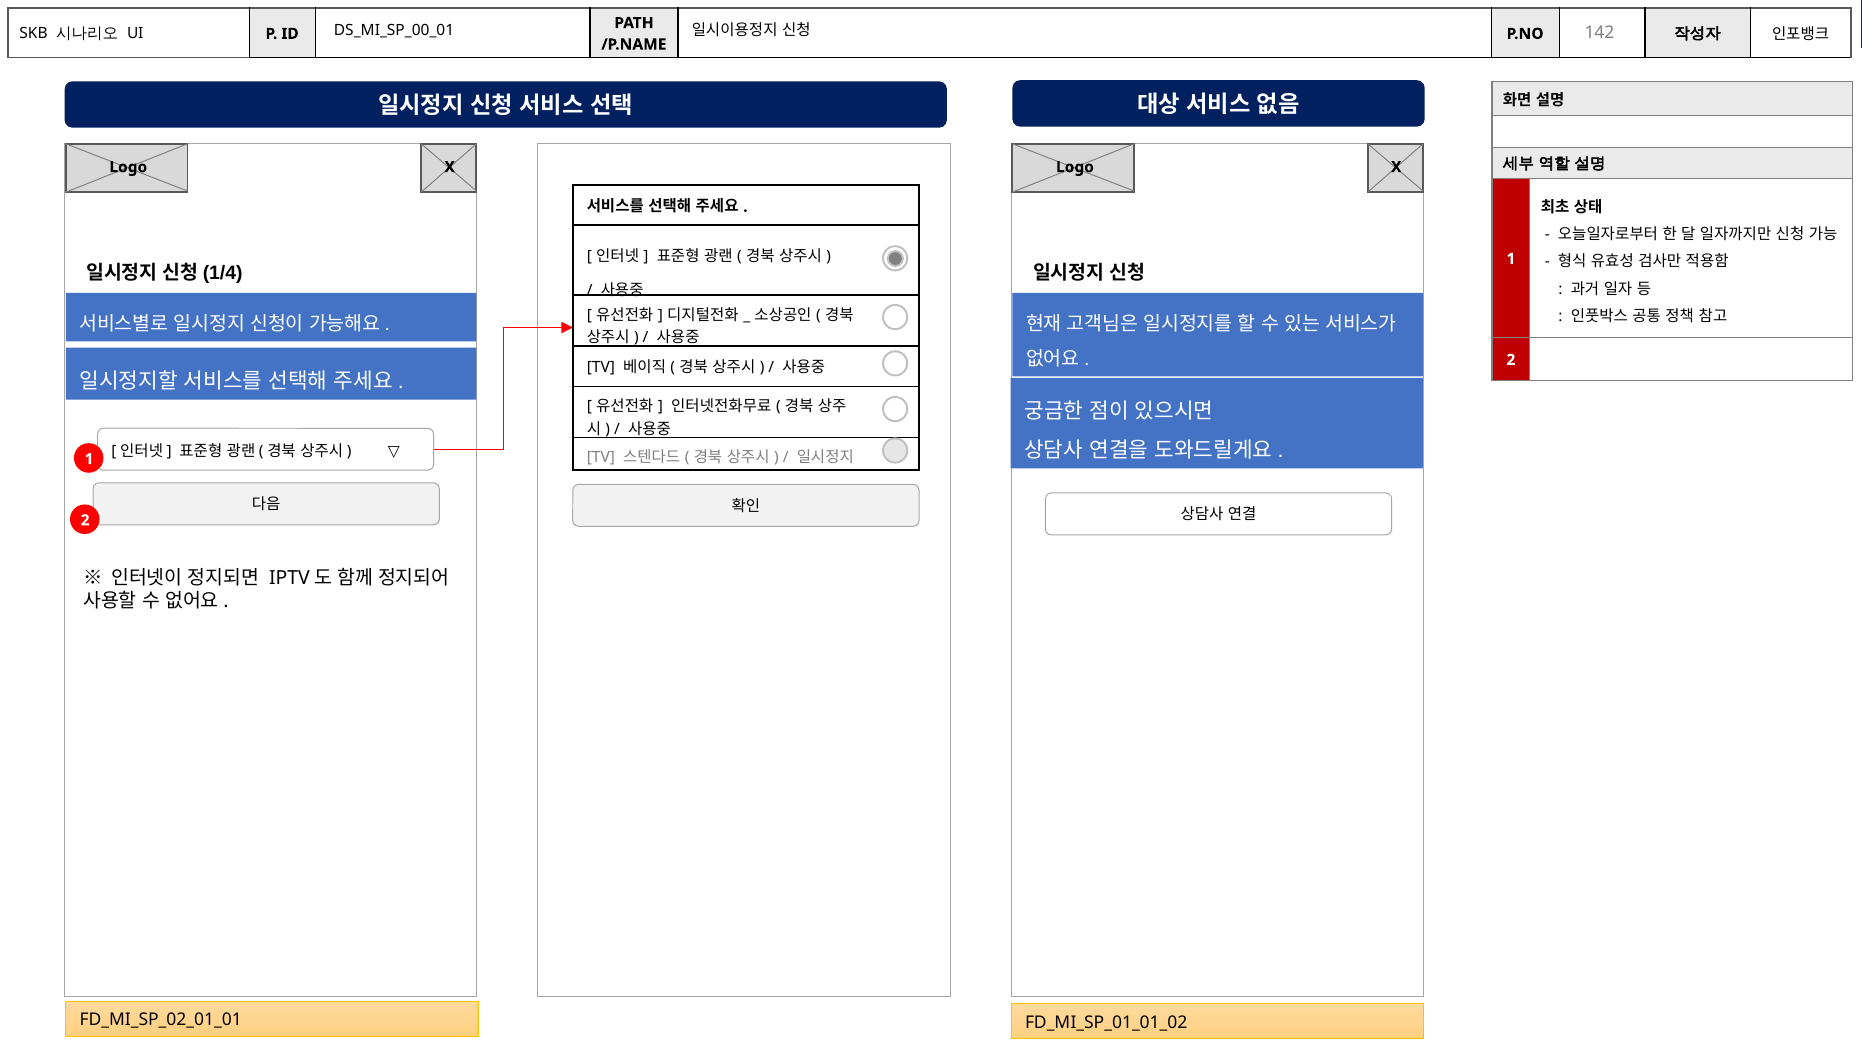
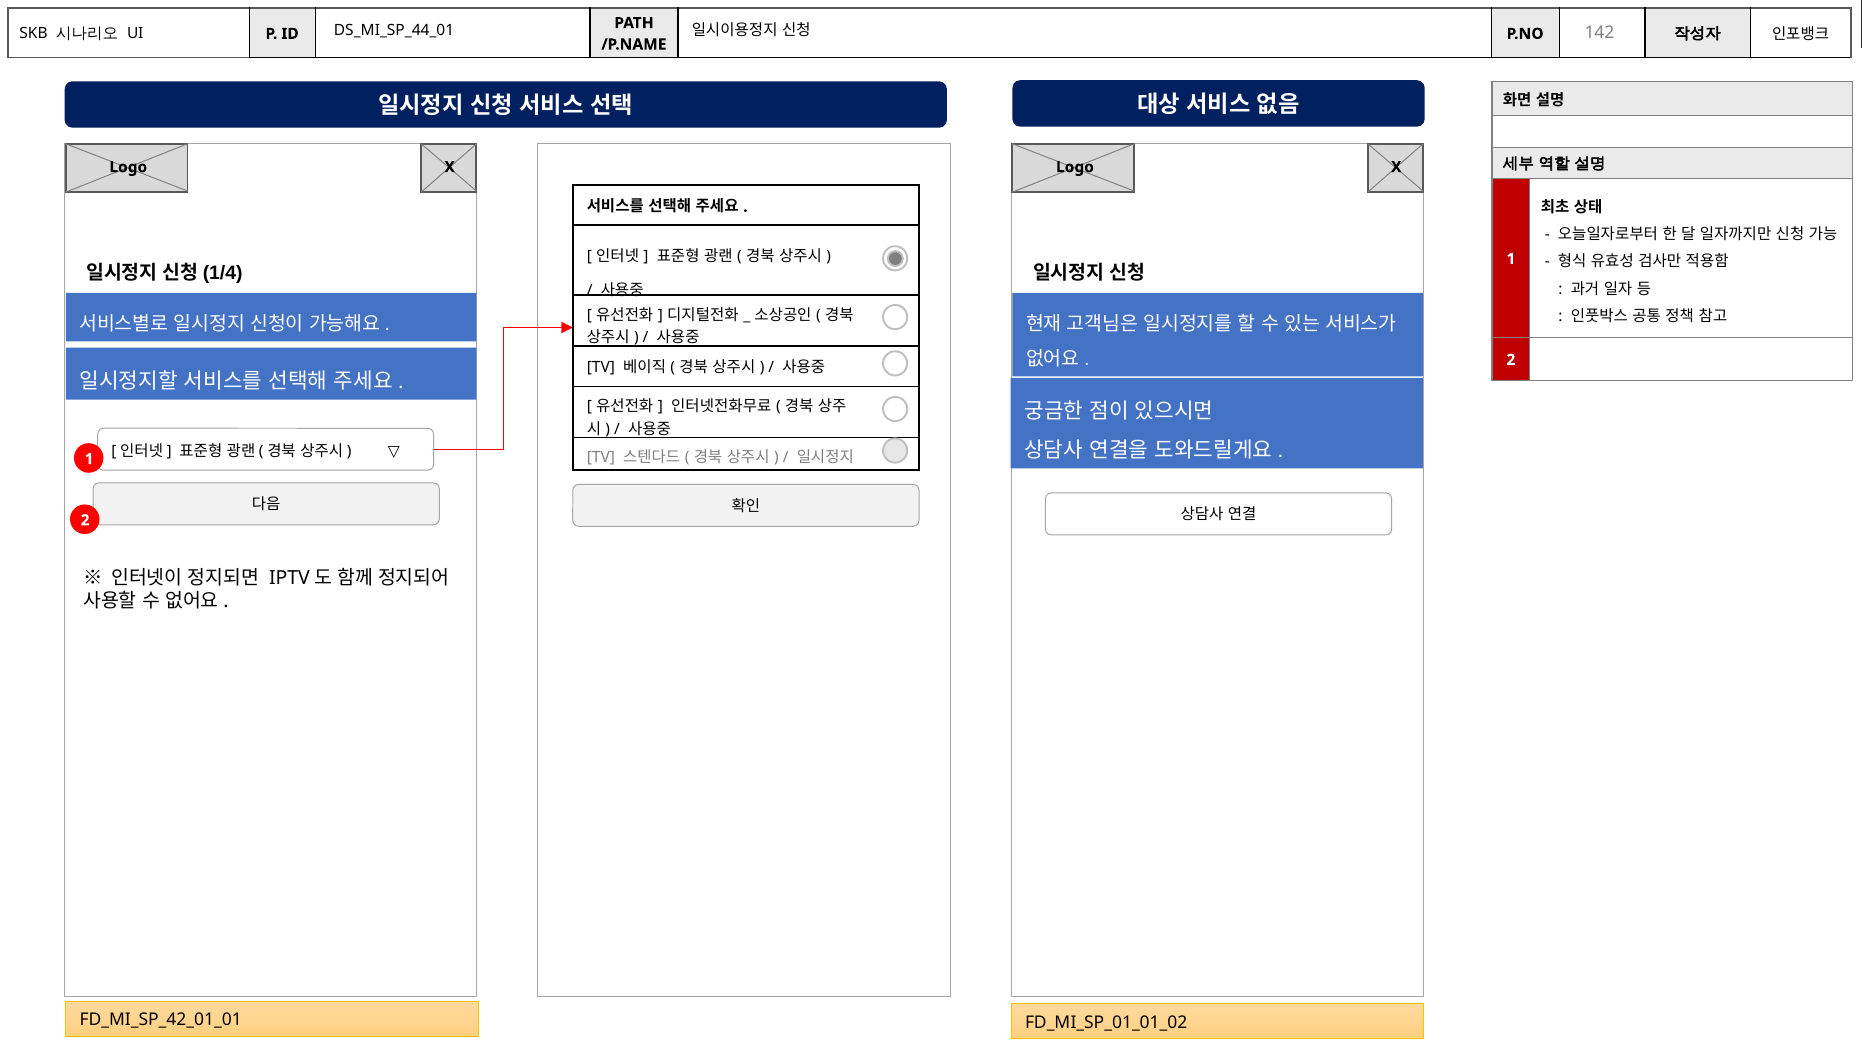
DS_MI_SP_00_01: DS_MI_SP_00_01 -> DS_MI_SP_44_01 (394, 31)
FD_MI_SP_02_01_01: FD_MI_SP_02_01_01 -> FD_MI_SP_42_01_01 (161, 1019)
